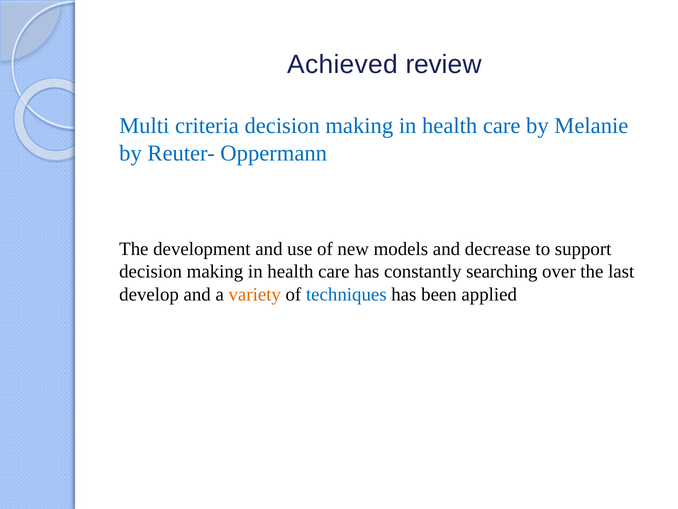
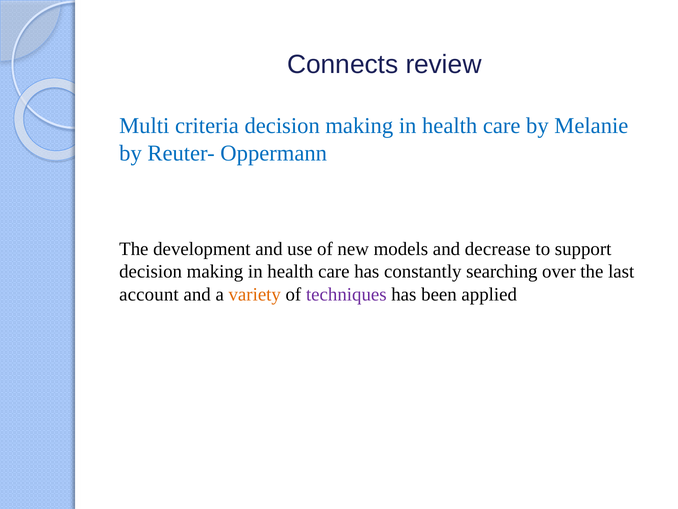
Achieved: Achieved -> Connects (343, 65)
develop: develop -> account (149, 294)
techniques colour: blue -> purple (346, 294)
